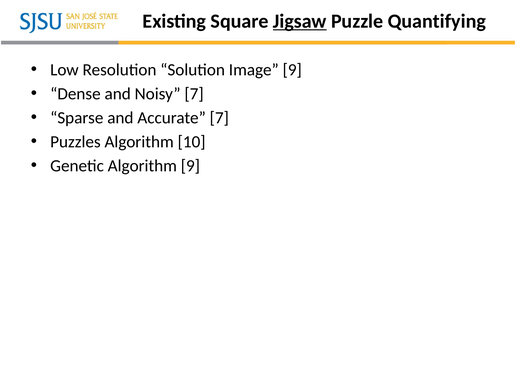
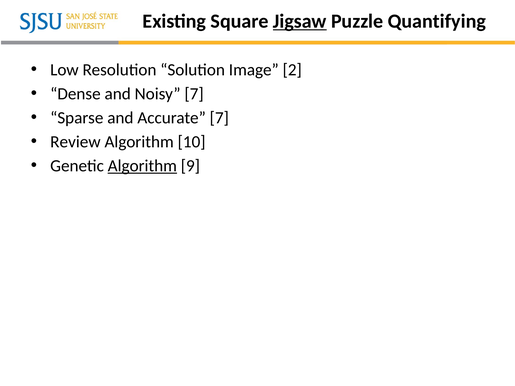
Image 9: 9 -> 2 (292, 70)
Puzzles: Puzzles -> Review (75, 142)
Algorithm underline: none -> present (142, 166)
